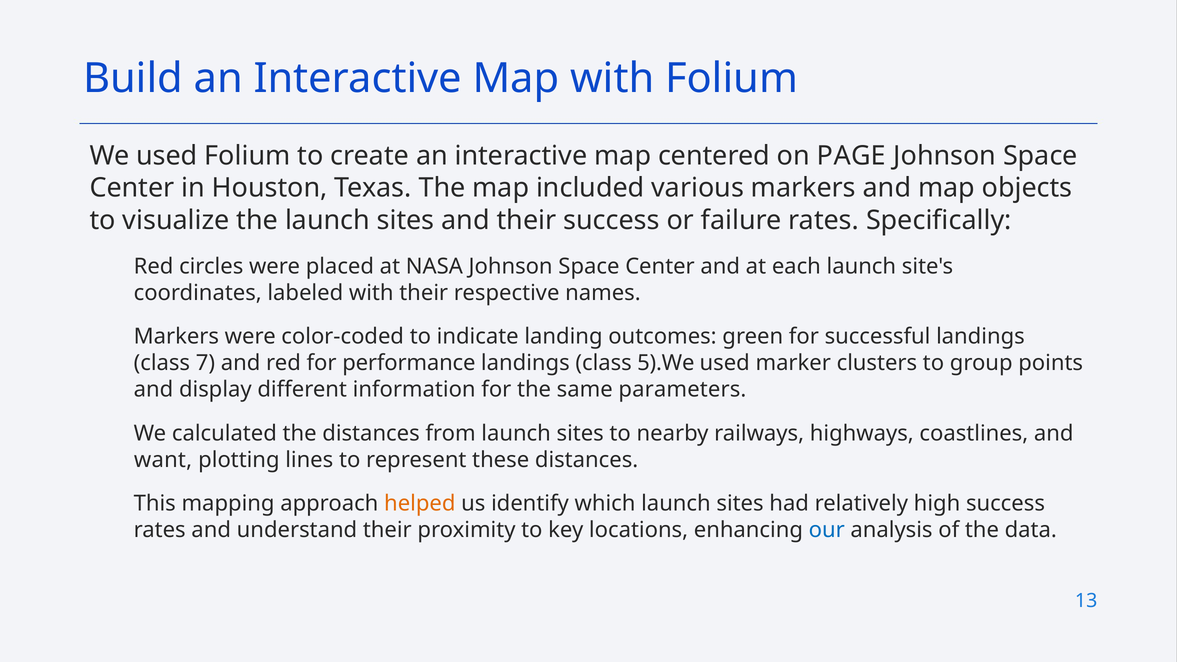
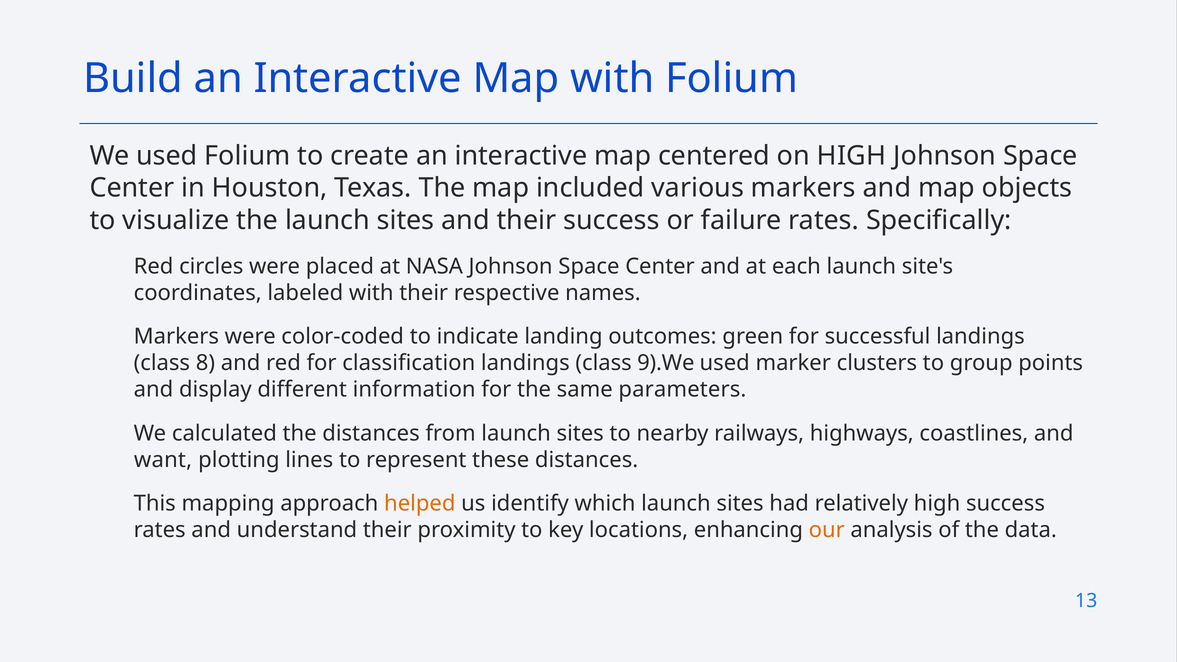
on PAGE: PAGE -> HIGH (852, 156)
7: 7 -> 8 (205, 363)
performance: performance -> classification (409, 363)
5).We: 5).We -> 9).We (666, 363)
our colour: blue -> orange (827, 530)
